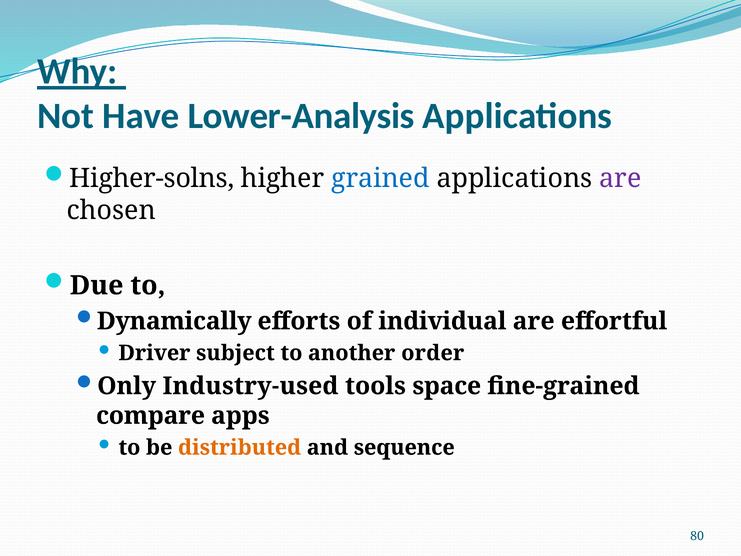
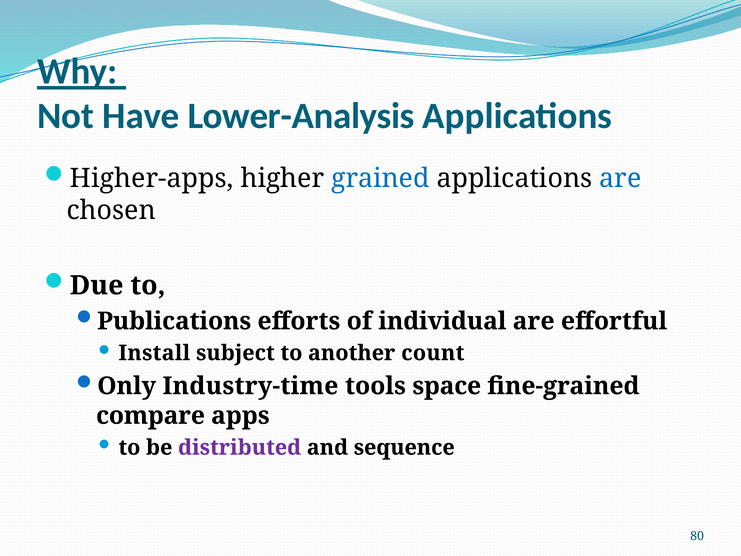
Higher-solns: Higher-solns -> Higher-apps (152, 178)
are colour: purple -> blue (620, 178)
Dynamically: Dynamically -> Publications (174, 321)
Driver: Driver -> Install (154, 353)
order: order -> count (433, 353)
Industry-used: Industry-used -> Industry-time (250, 386)
distributed colour: orange -> purple (240, 447)
